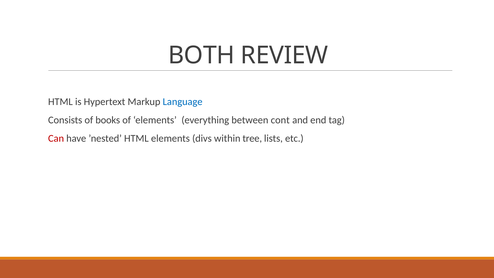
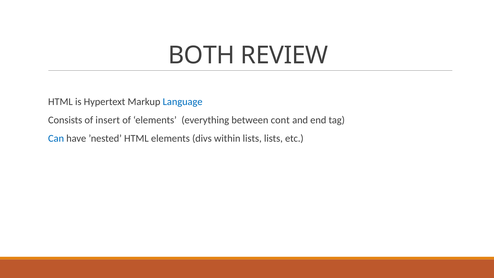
books: books -> insert (108, 120)
Can colour: red -> blue (56, 138)
within tree: tree -> lists (252, 138)
